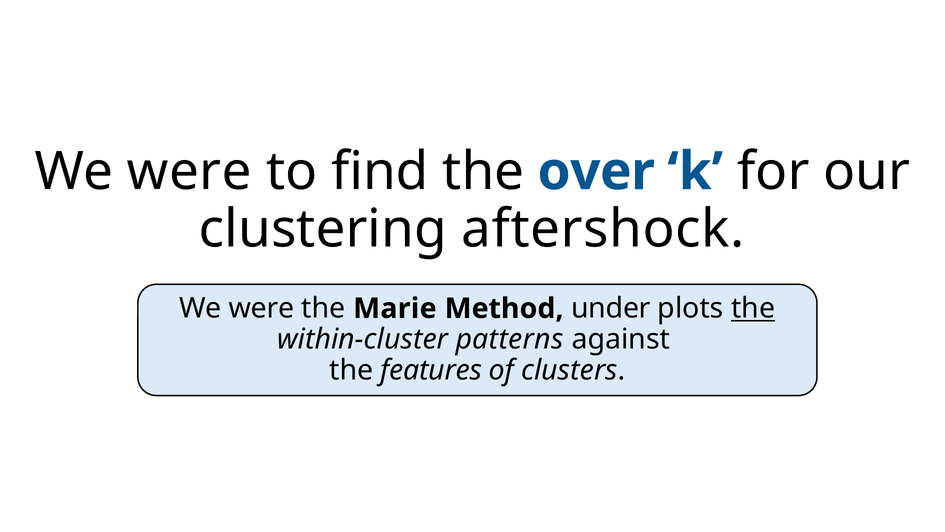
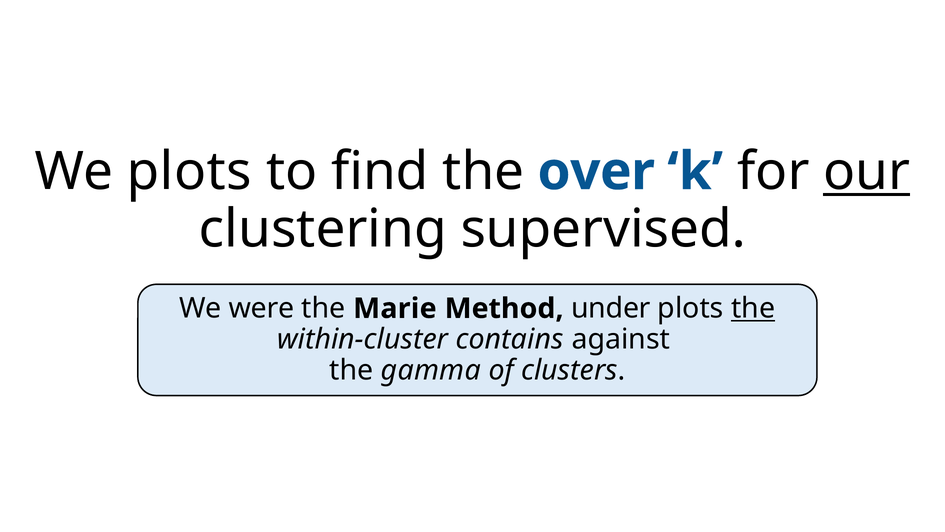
were: were -> plots (189, 172)
our underline: none -> present (867, 172)
aftershock: aftershock -> supervised (603, 229)
patterns: patterns -> contains (510, 339)
features: features -> gamma (431, 370)
